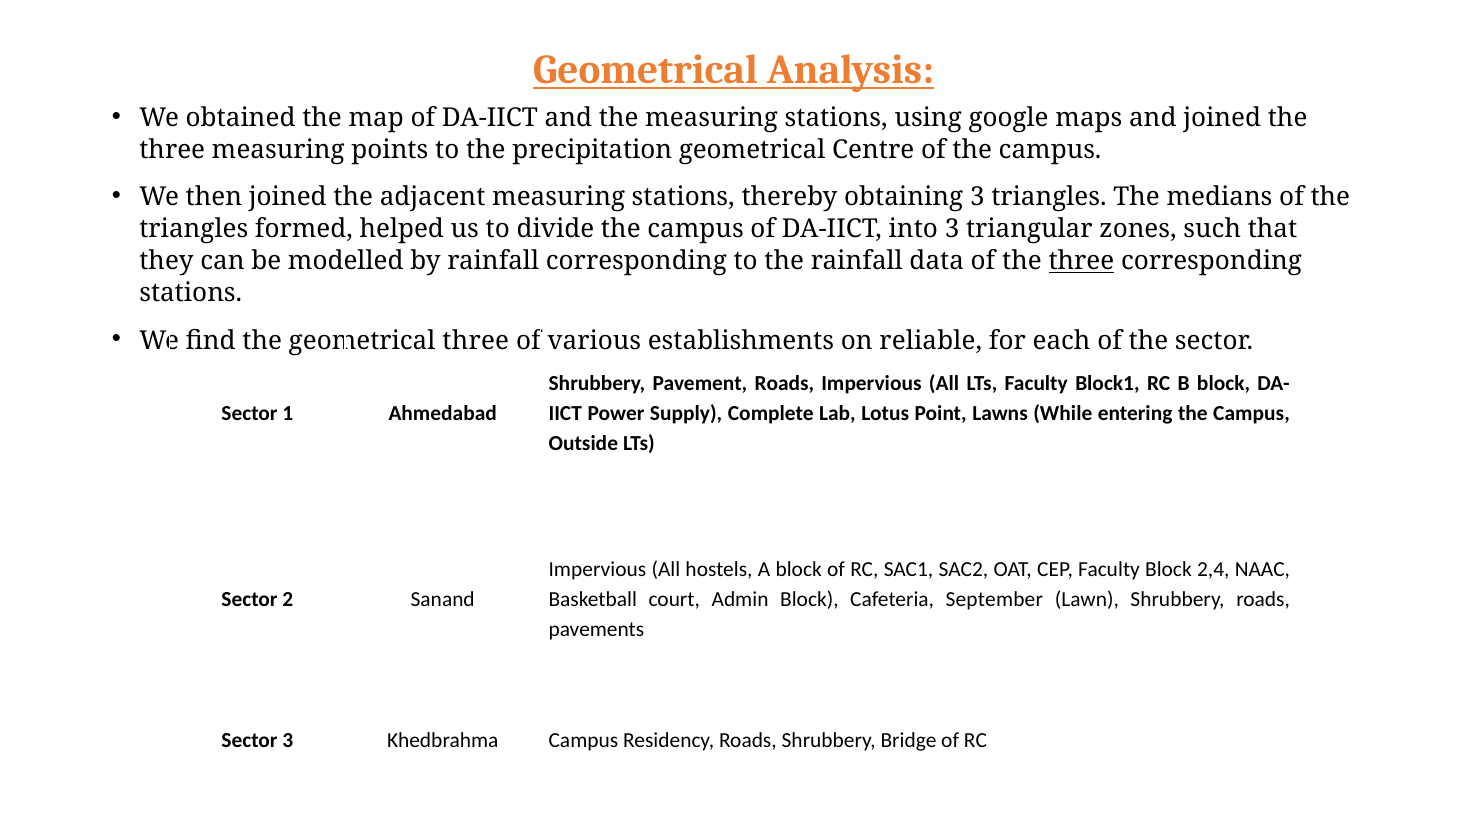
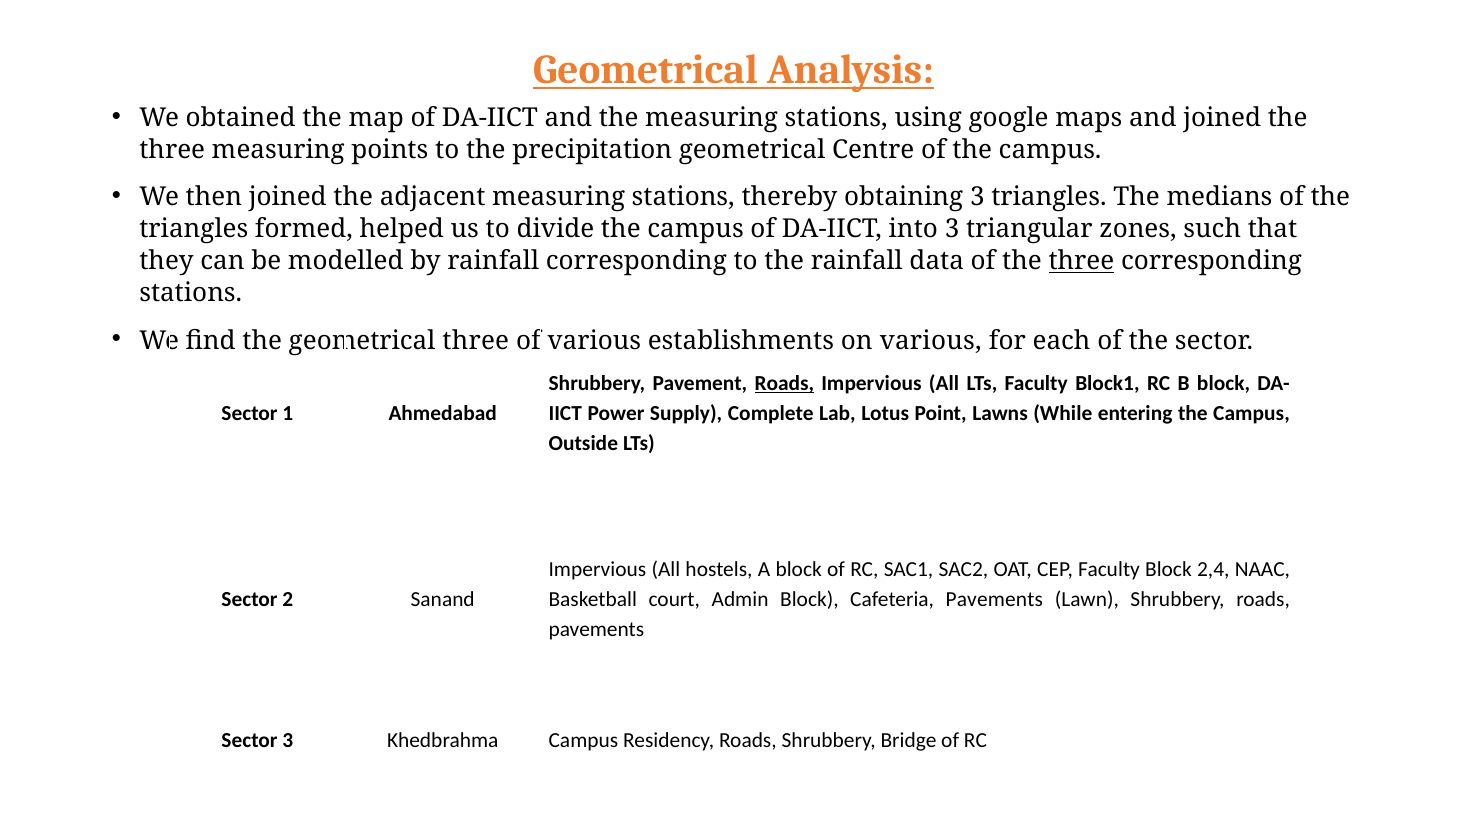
on reliable: reliable -> various (931, 341)
Roads underline: none -> present (784, 383)
Cafeteria September: September -> Pavements (994, 600)
